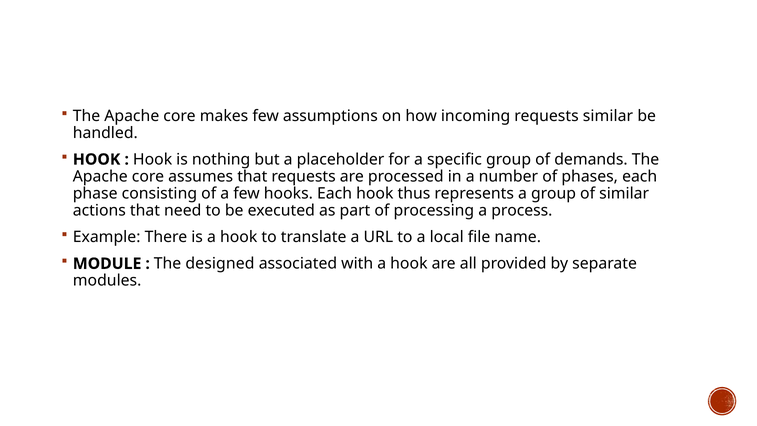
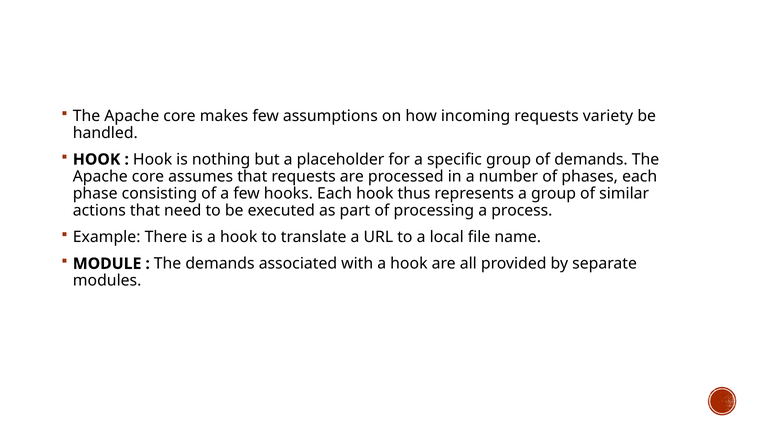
requests similar: similar -> variety (608, 116)
The designed: designed -> demands (220, 264)
